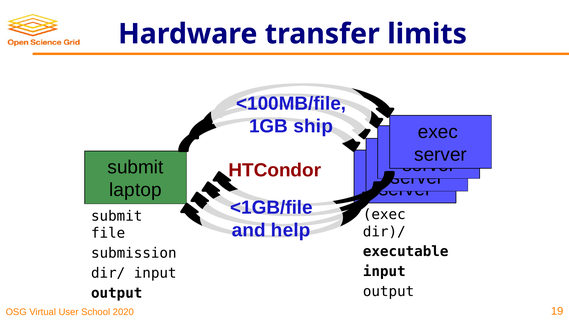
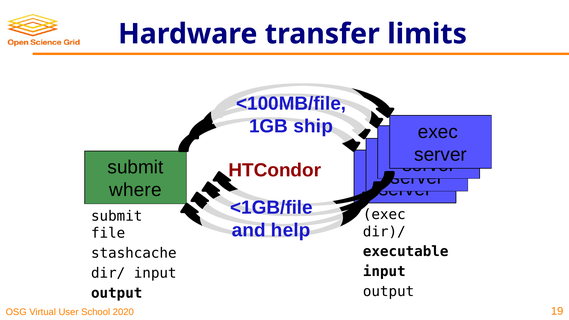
laptop: laptop -> where (135, 190)
submission: submission -> stashcache (134, 253)
